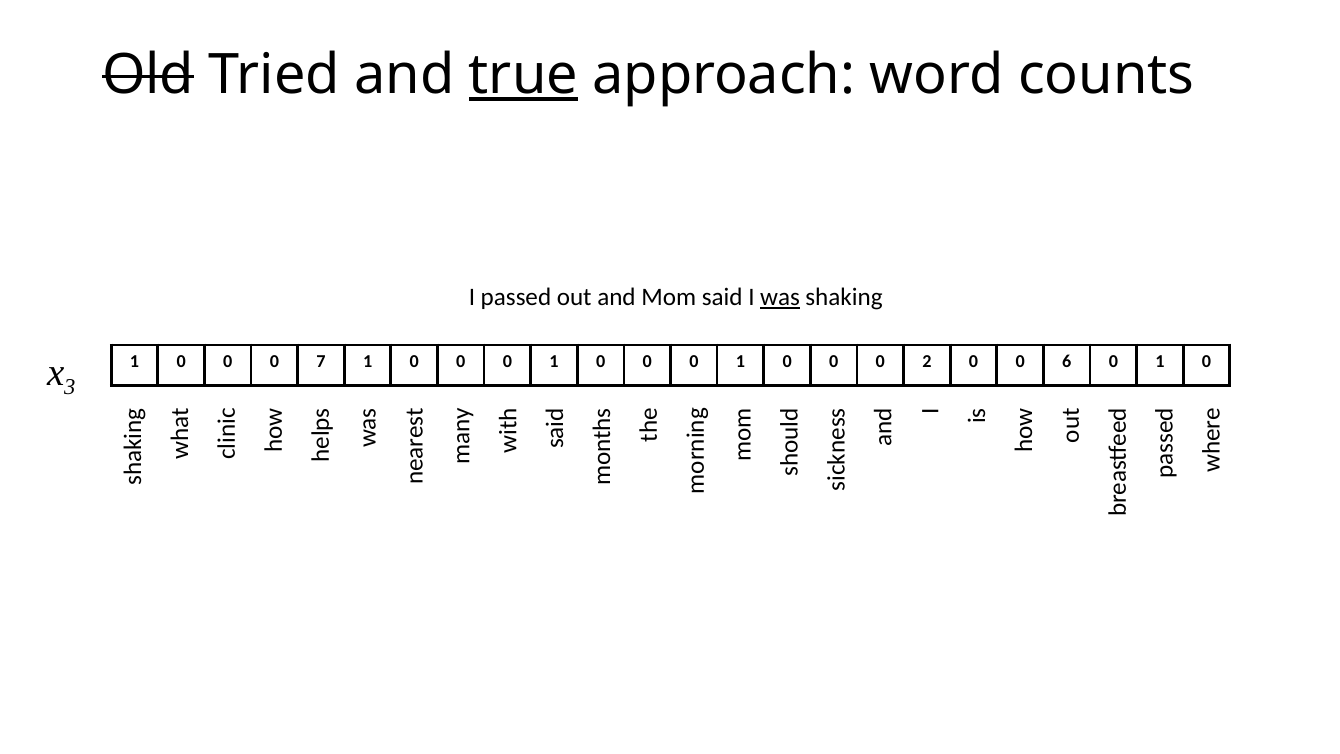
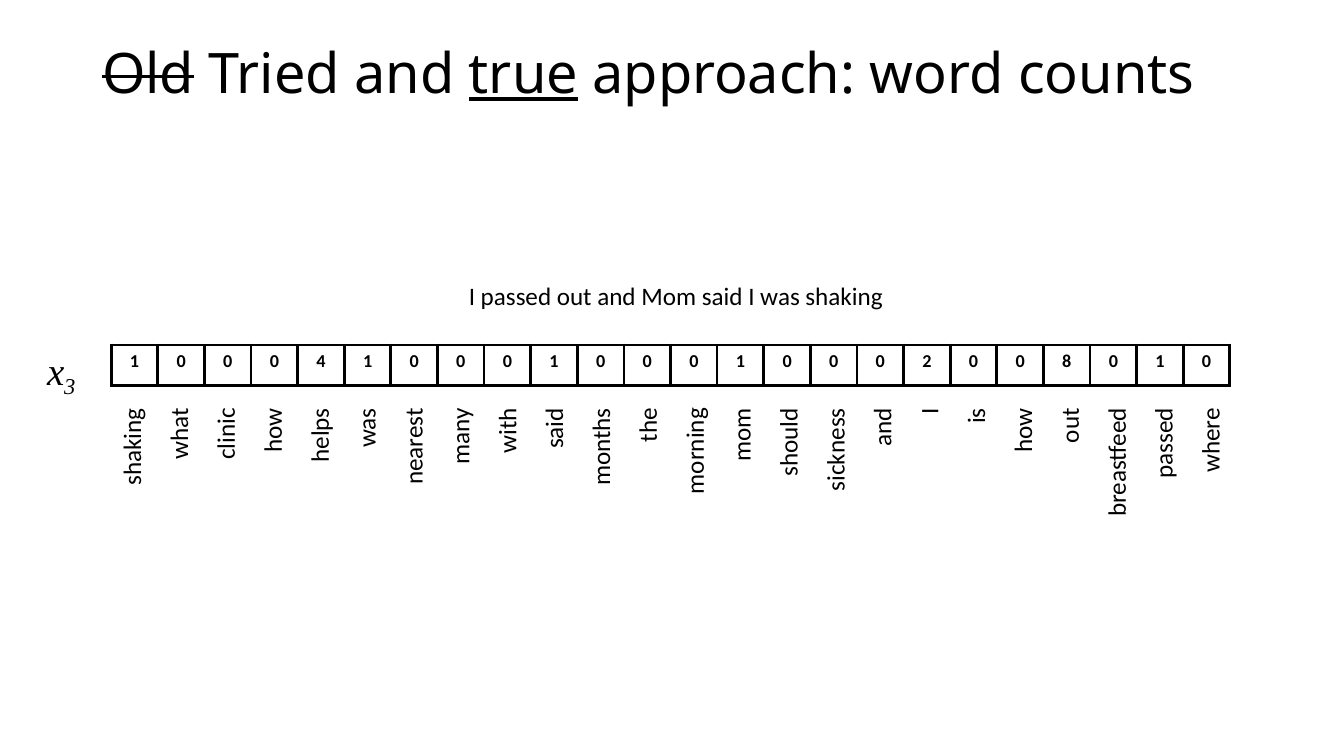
was underline: present -> none (780, 297)
7: 7 -> 4 (321, 361)
6: 6 -> 8 (1067, 361)
